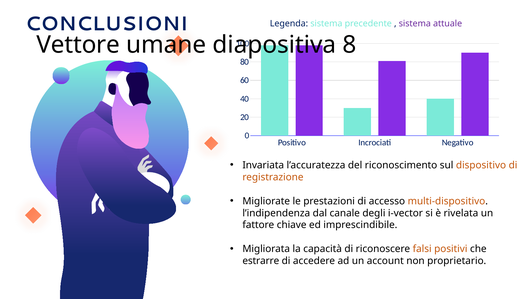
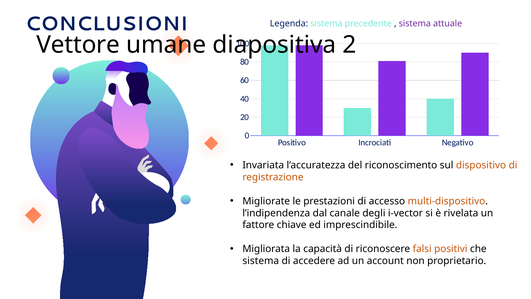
8: 8 -> 2 (349, 45)
estrarre: estrarre -> sistema (261, 261)
